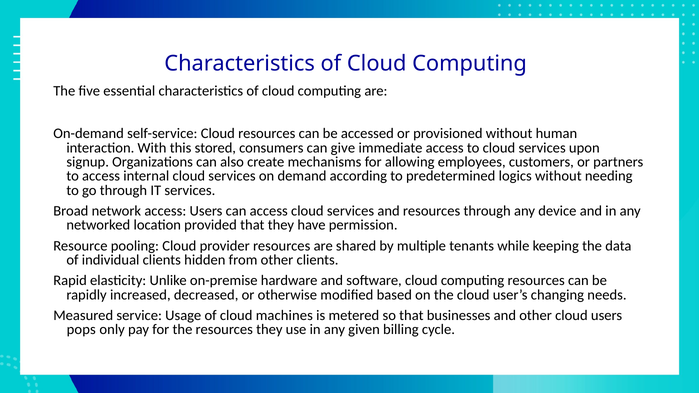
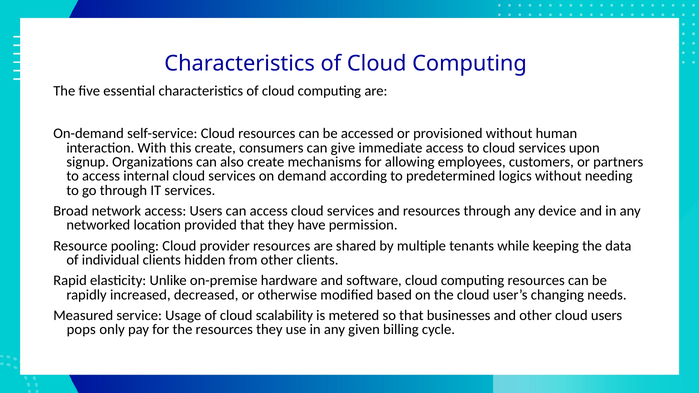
this stored: stored -> create (215, 148)
machines: machines -> scalability (284, 316)
